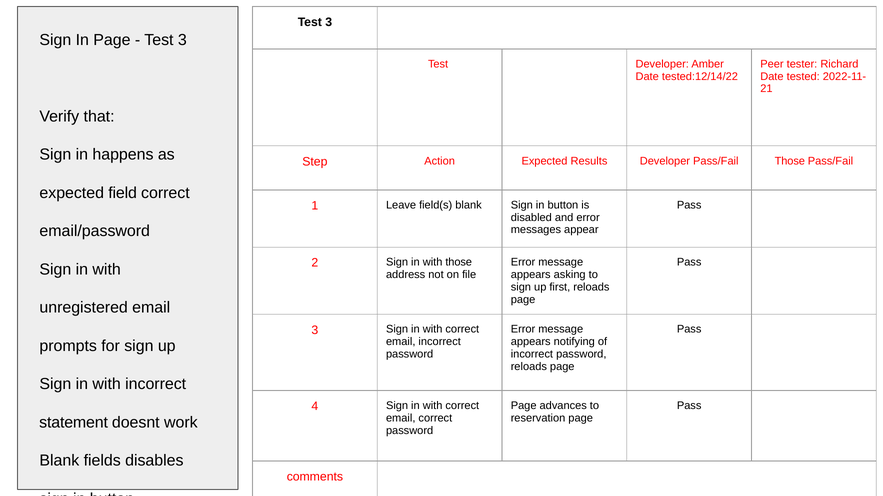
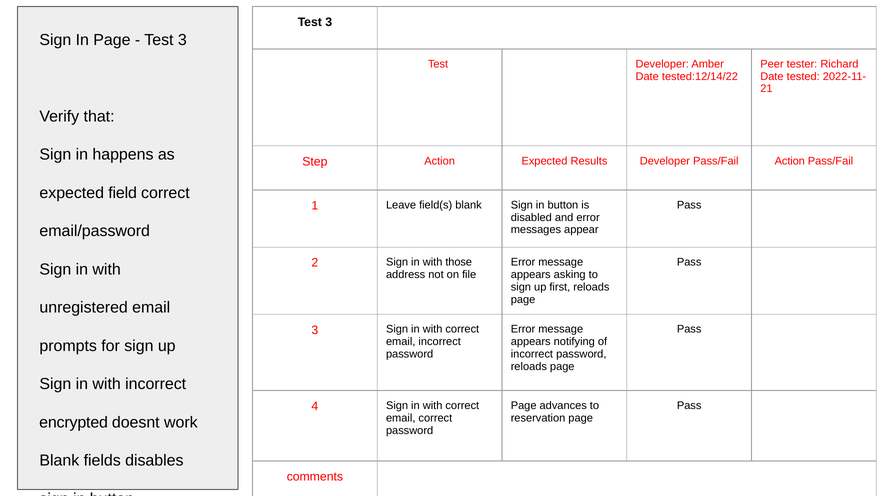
Pass/Fail Those: Those -> Action (790, 161)
statement: statement -> encrypted (74, 423)
